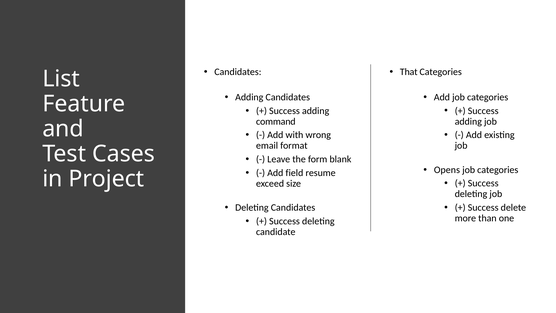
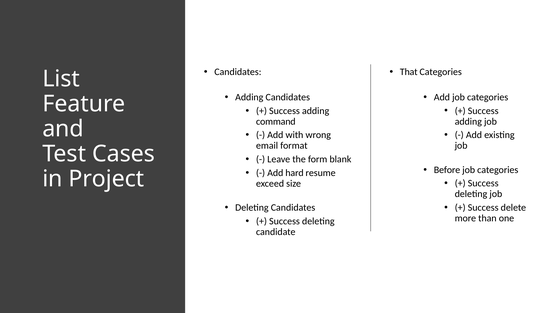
Opens: Opens -> Before (447, 170)
field: field -> hard (295, 173)
